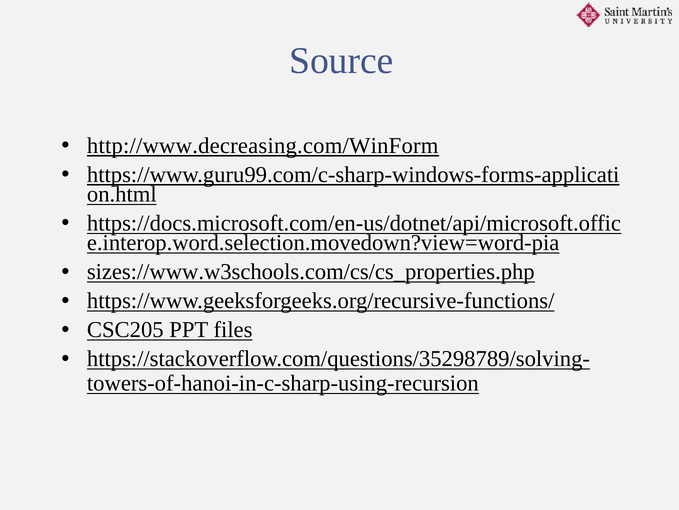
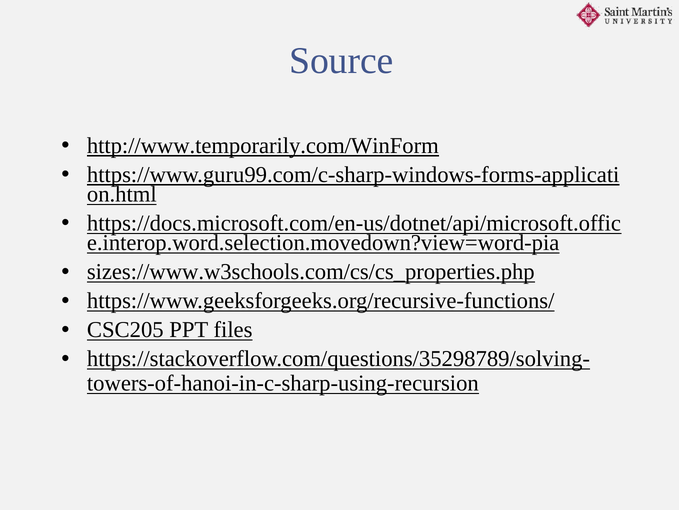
http://www.decreasing.com/WinForm: http://www.decreasing.com/WinForm -> http://www.temporarily.com/WinForm (263, 146)
